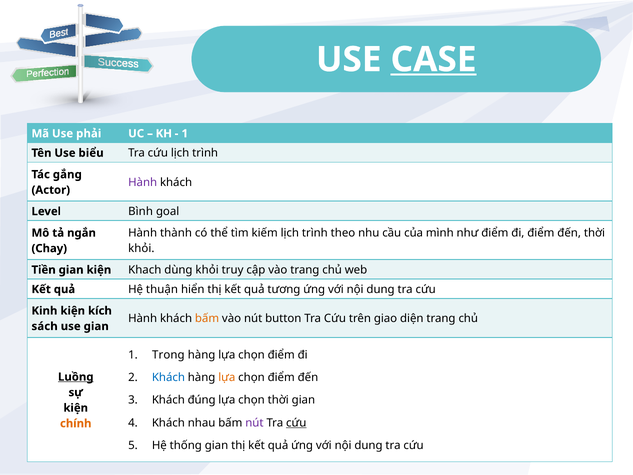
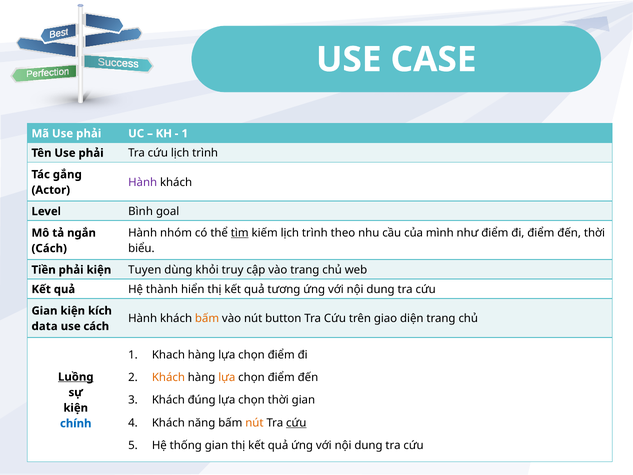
CASE underline: present -> none (434, 60)
Tên Use biểu: biểu -> phải (91, 153)
thành: thành -> nhóm (176, 233)
tìm underline: none -> present (240, 233)
khỏi: khỏi -> biểu (141, 248)
Chay: Chay -> Cách (49, 248)
Tiền gian: gian -> phải (71, 270)
Khach: Khach -> Tuyen (145, 270)
thuận: thuận -> thành (162, 289)
Kinh: Kinh -> Gian (44, 311)
sách: sách -> data (45, 326)
use gian: gian -> cách (96, 326)
Trọng: Trọng -> Khach (168, 355)
Khách colour: blue -> orange (168, 377)
nhau: nhau -> năng (202, 423)
nút colour: purple -> orange (254, 423)
chính colour: orange -> blue (76, 423)
